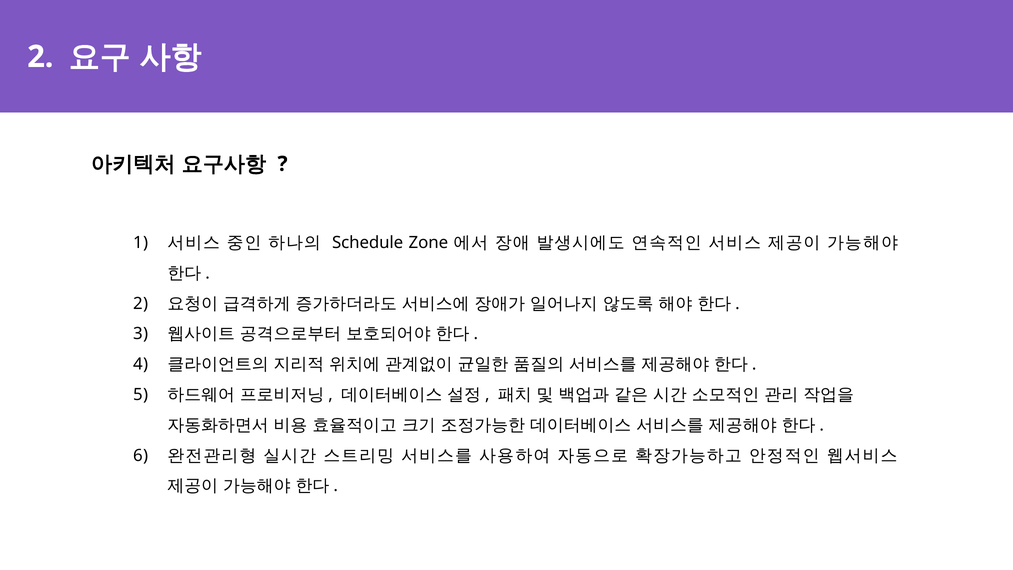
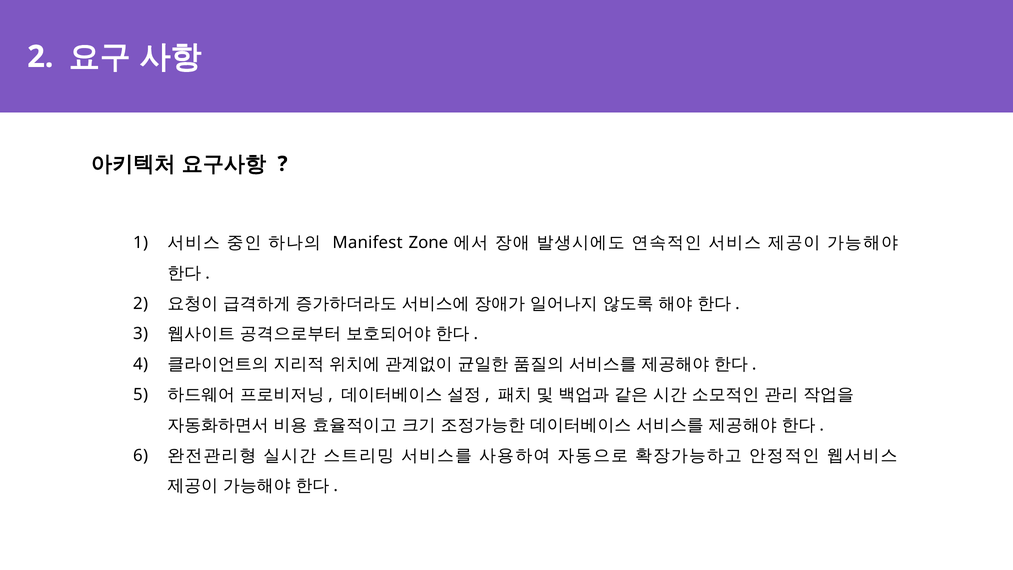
Schedule: Schedule -> Manifest (368, 243)
